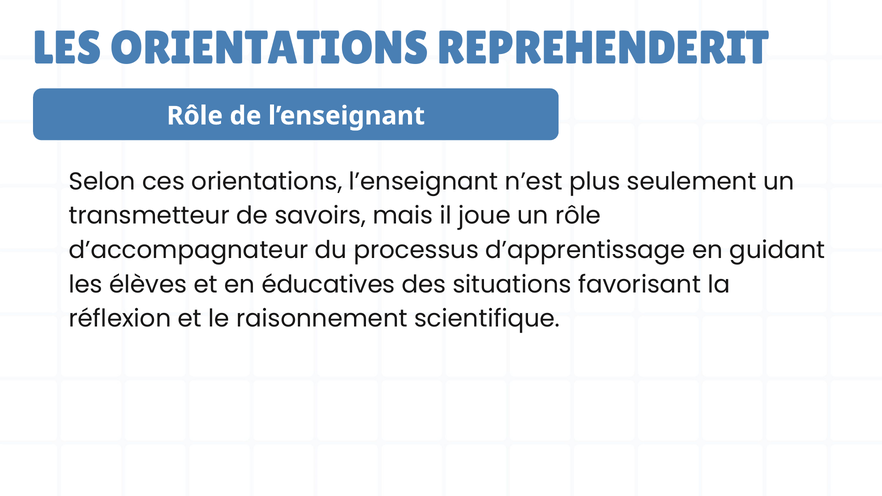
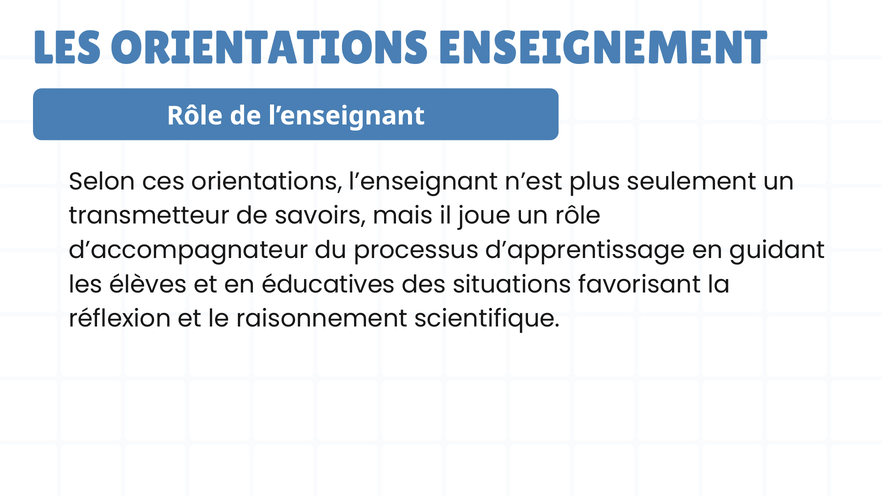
REPREHENDERIT: REPREHENDERIT -> ENSEIGNEMENT (603, 48)
